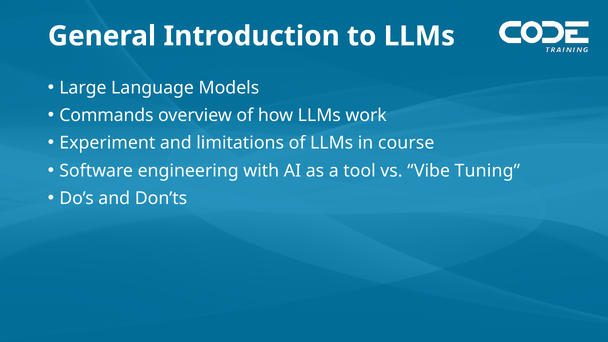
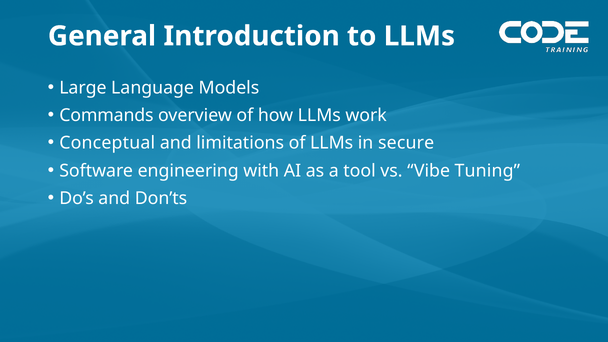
Experiment: Experiment -> Conceptual (107, 143)
course: course -> secure (406, 143)
